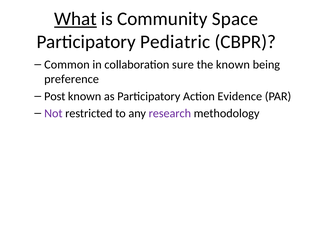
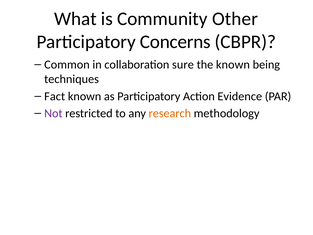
What underline: present -> none (75, 19)
Space: Space -> Other (235, 19)
Pediatric: Pediatric -> Concerns (175, 42)
preference: preference -> techniques (72, 79)
Post: Post -> Fact (55, 96)
research colour: purple -> orange (170, 113)
